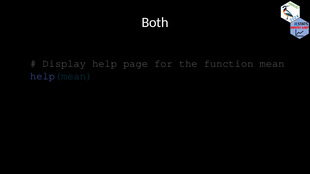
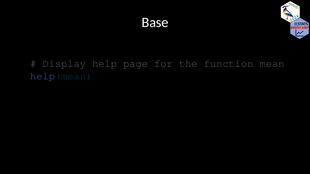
Both: Both -> Base (155, 22)
